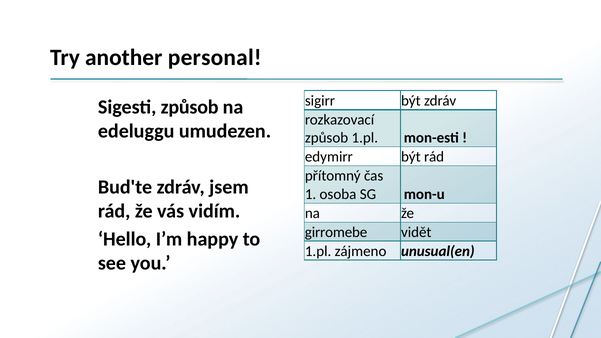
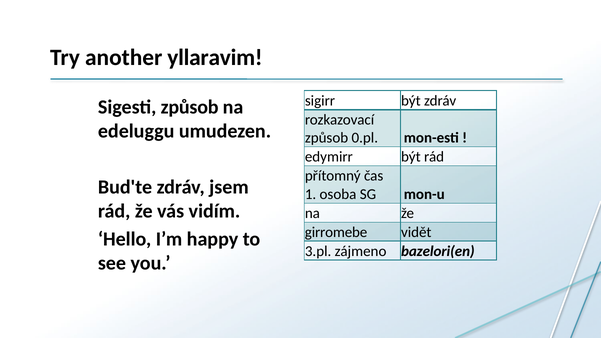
personal: personal -> yllaravim (215, 58)
způsob 1.pl: 1.pl -> 0.pl (365, 138)
1.pl: 1.pl -> 3.pl (318, 251)
unusual(en: unusual(en -> bazelori(en (438, 251)
